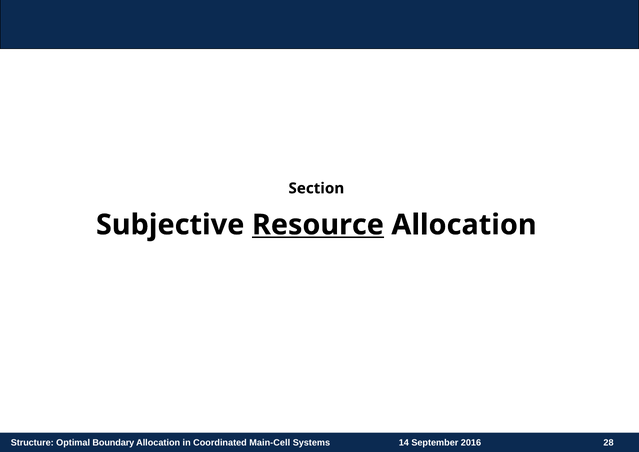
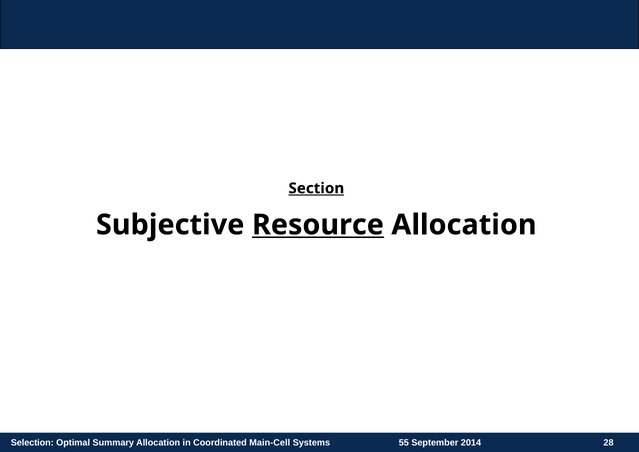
Section underline: none -> present (316, 188)
Structure: Structure -> Selection (32, 443)
Boundary: Boundary -> Summary (113, 443)
14: 14 -> 55 (404, 443)
2016: 2016 -> 2014 (471, 443)
